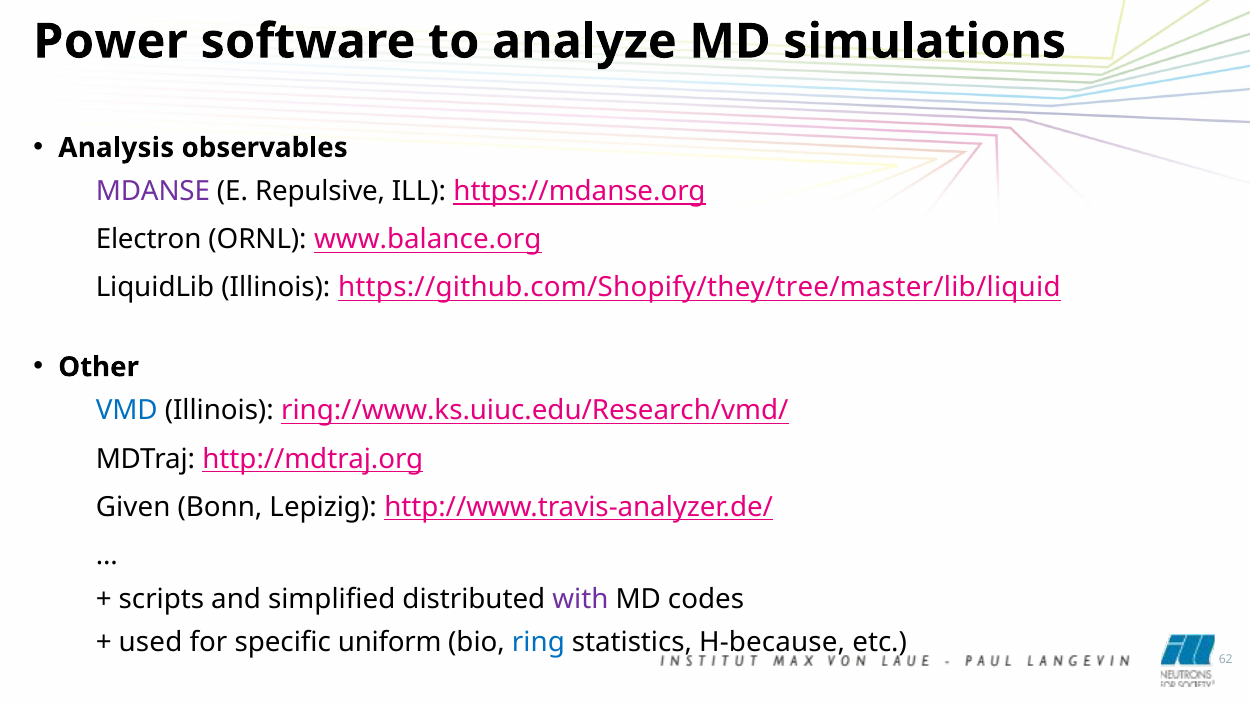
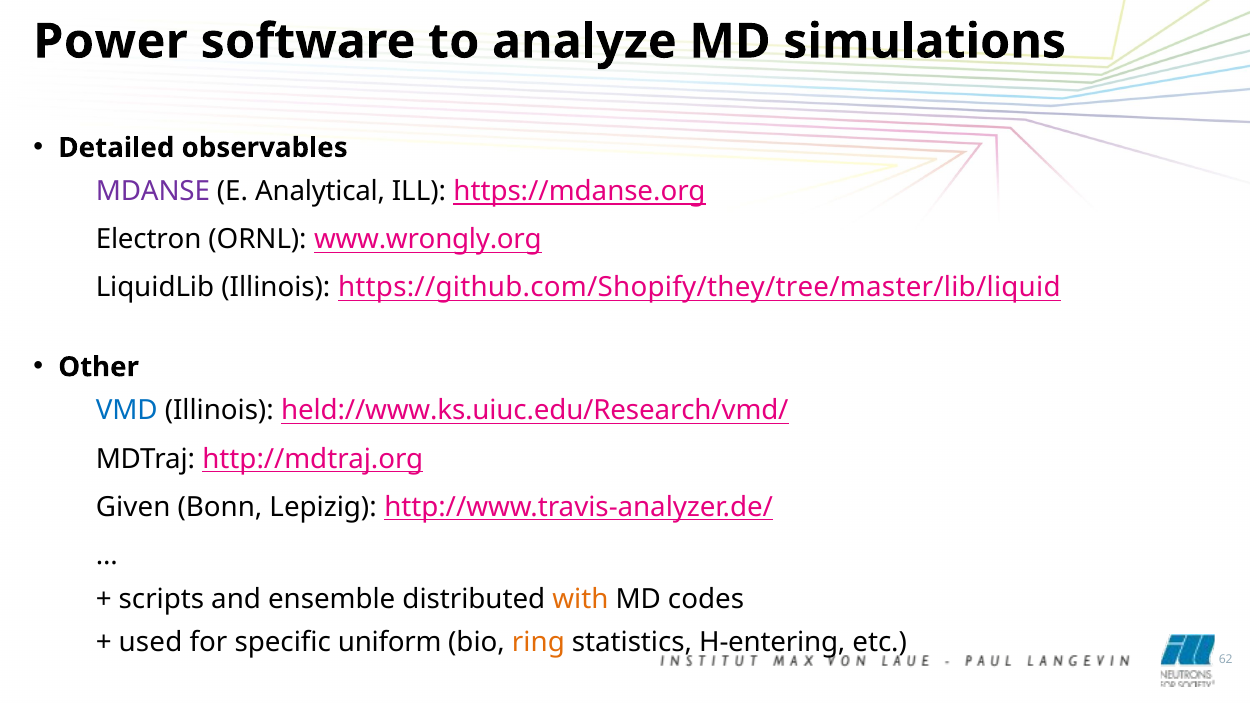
Analysis: Analysis -> Detailed (116, 148)
Repulsive: Repulsive -> Analytical (320, 192)
www.balance.org: www.balance.org -> www.wrongly.org (428, 240)
ring://www.ks.uiuc.edu/Research/vmd/: ring://www.ks.uiuc.edu/Research/vmd/ -> held://www.ks.uiuc.edu/Research/vmd/ (535, 411)
simplified: simplified -> ensemble (332, 599)
with colour: purple -> orange (580, 599)
ring colour: blue -> orange (538, 643)
H-because: H-because -> H-entering (772, 643)
